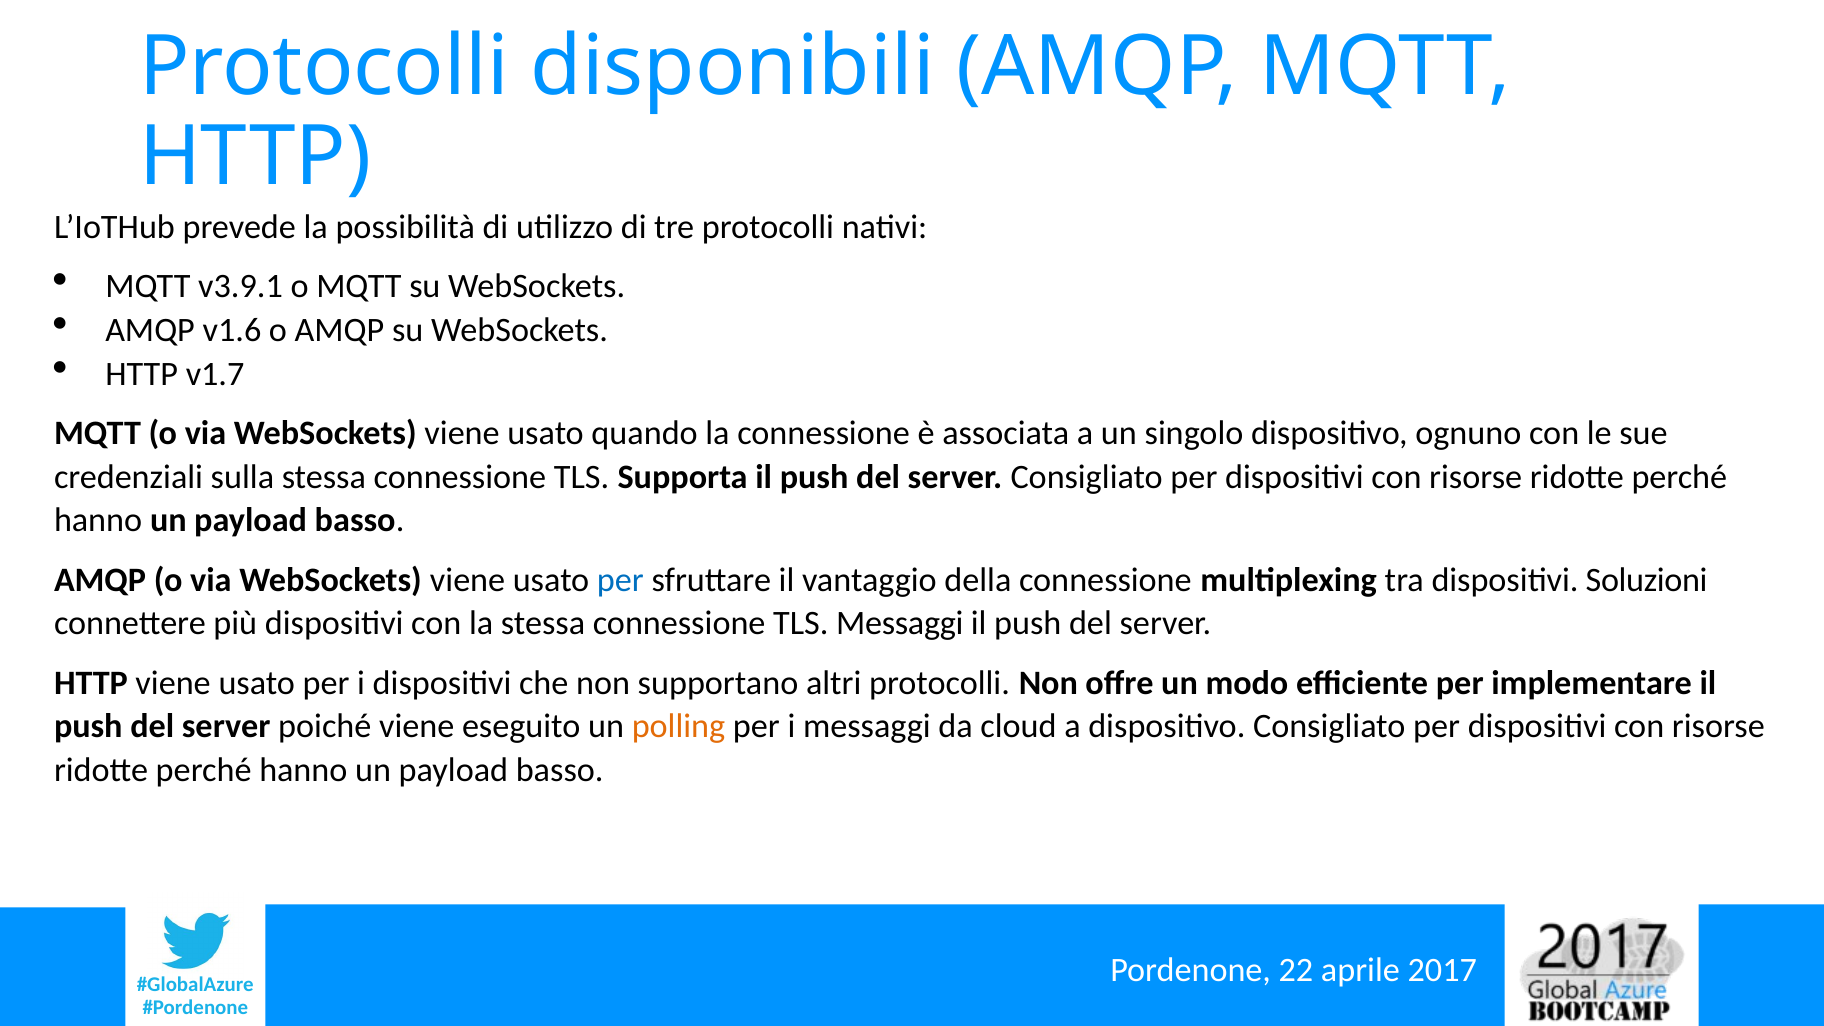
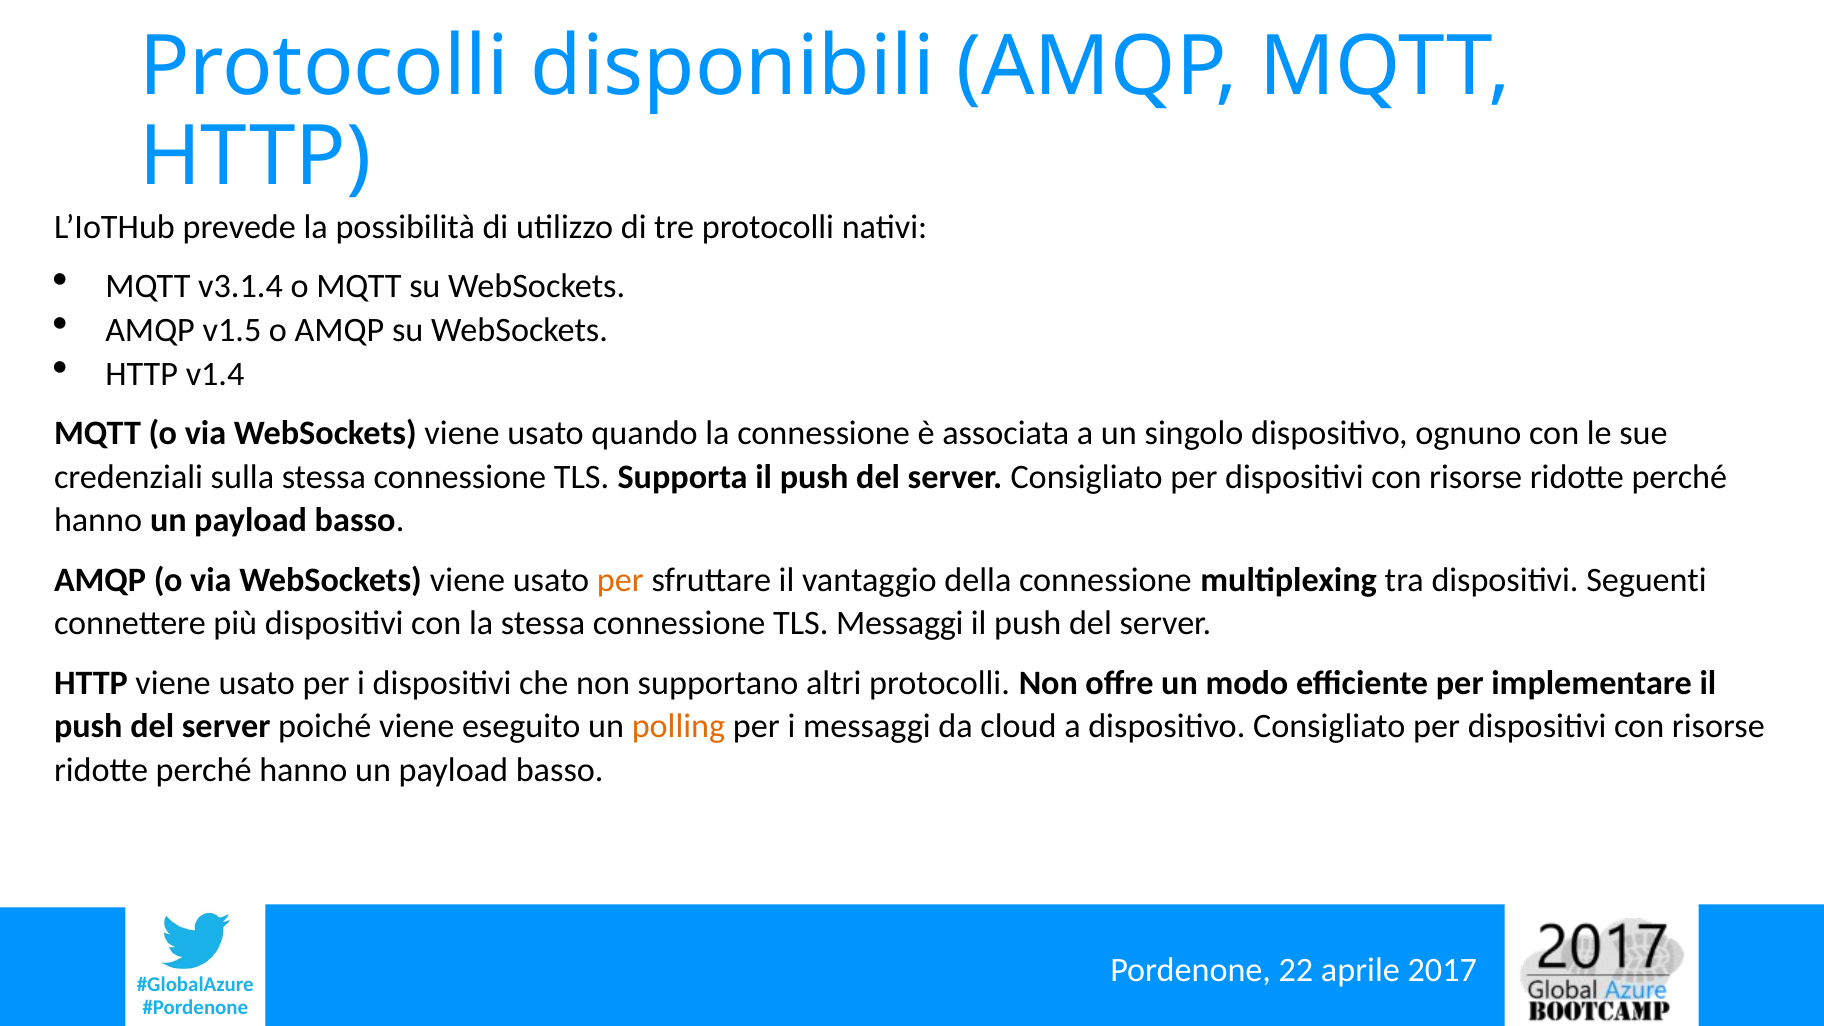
v3.9.1: v3.9.1 -> v3.1.4 (240, 286)
v1.6: v1.6 -> v1.5 (232, 330)
v1.7: v1.7 -> v1.4 (215, 374)
per colour: blue -> orange (620, 580)
Soluzioni: Soluzioni -> Seguenti (1646, 580)
